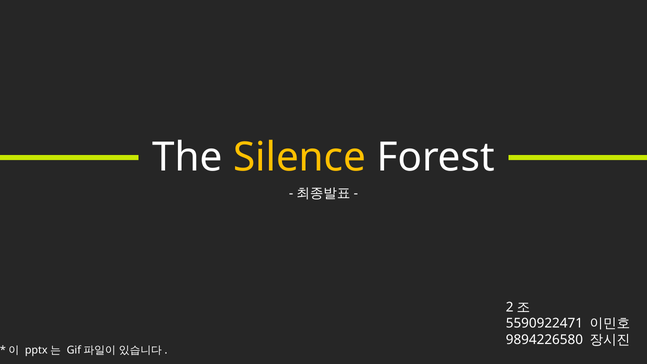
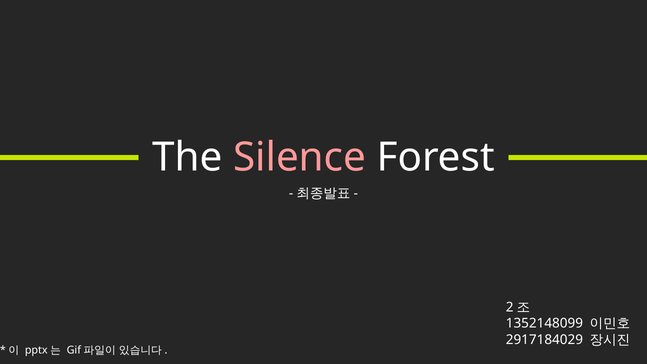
Silence colour: yellow -> pink (300, 158)
5590922471: 5590922471 -> 1352148099 (544, 323)
9894226580: 9894226580 -> 2917184029 (544, 340)
